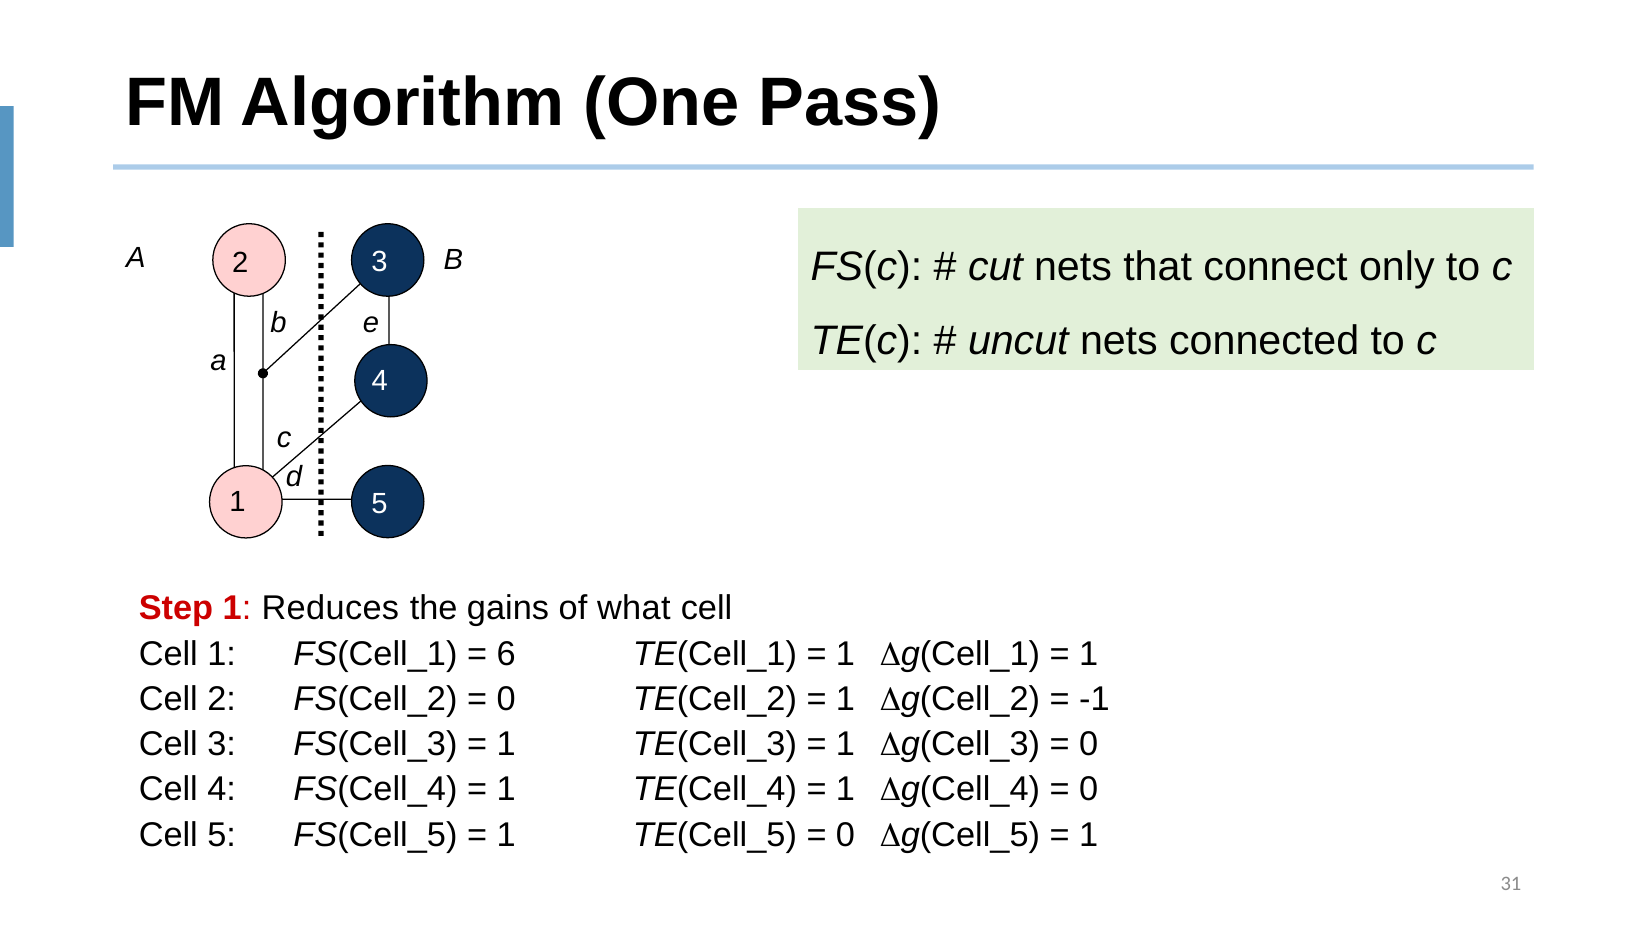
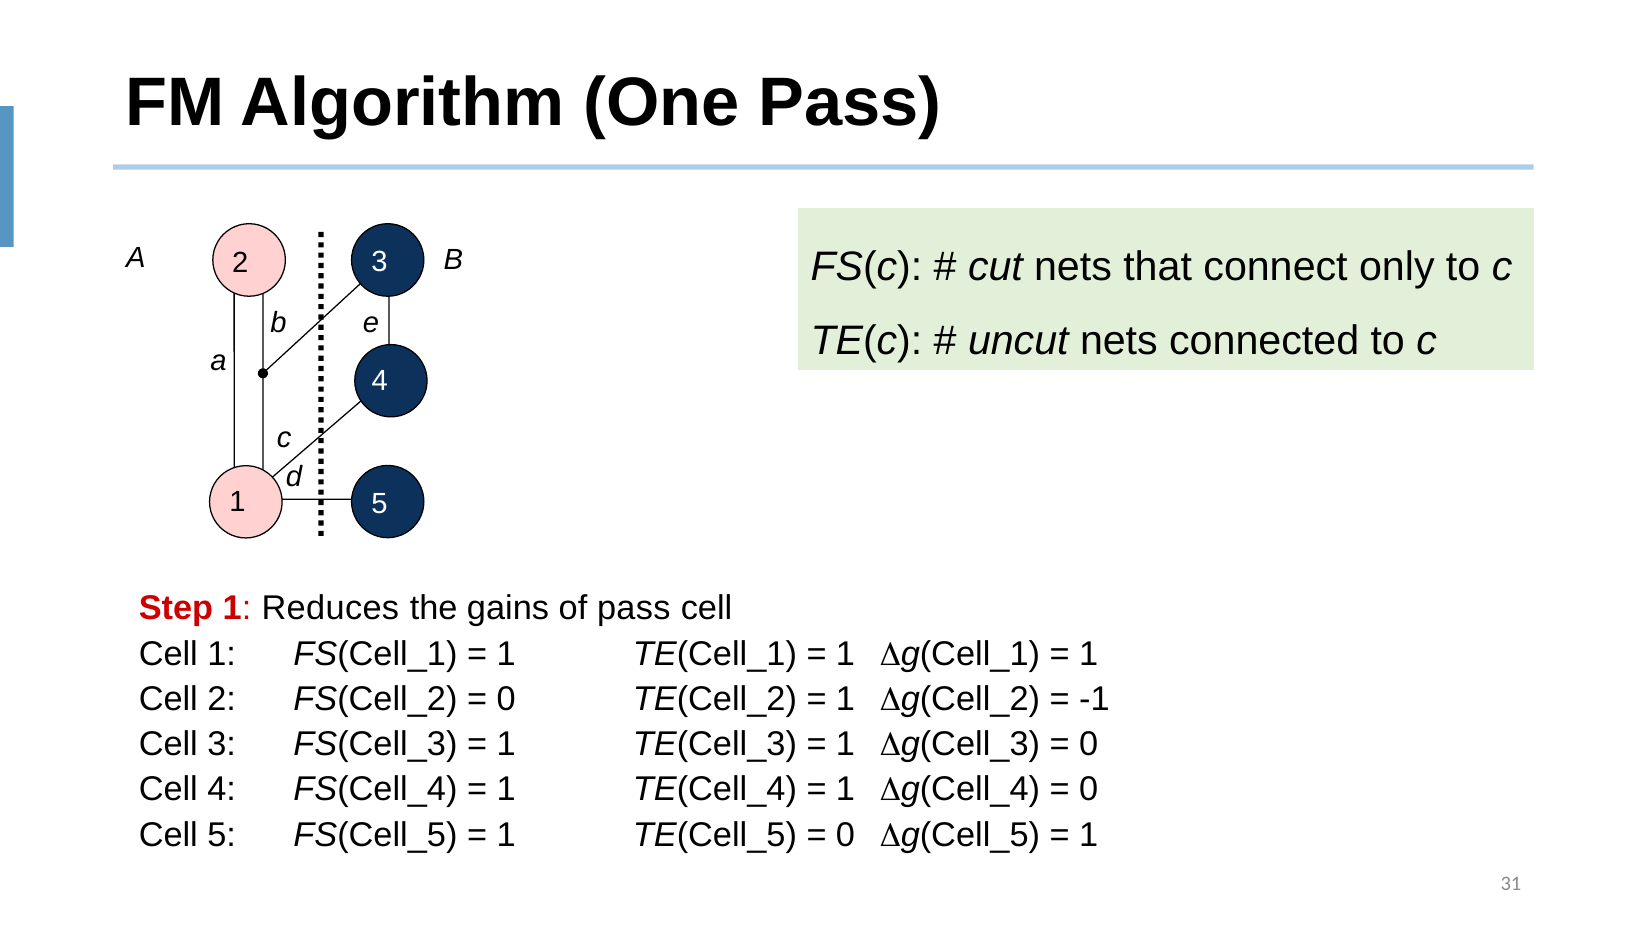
of what: what -> pass (634, 609)
6: 6 -> 1 (506, 654)
